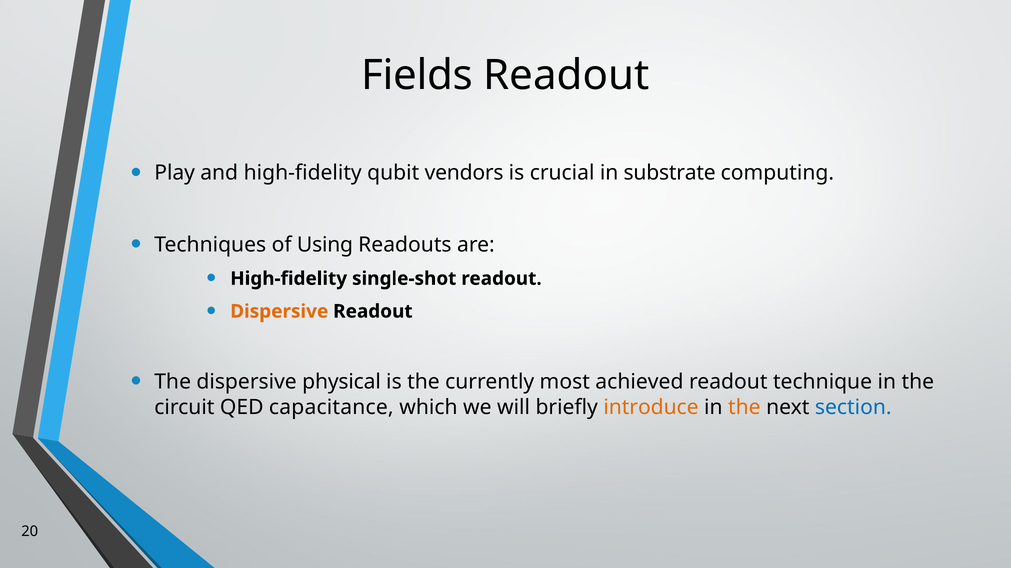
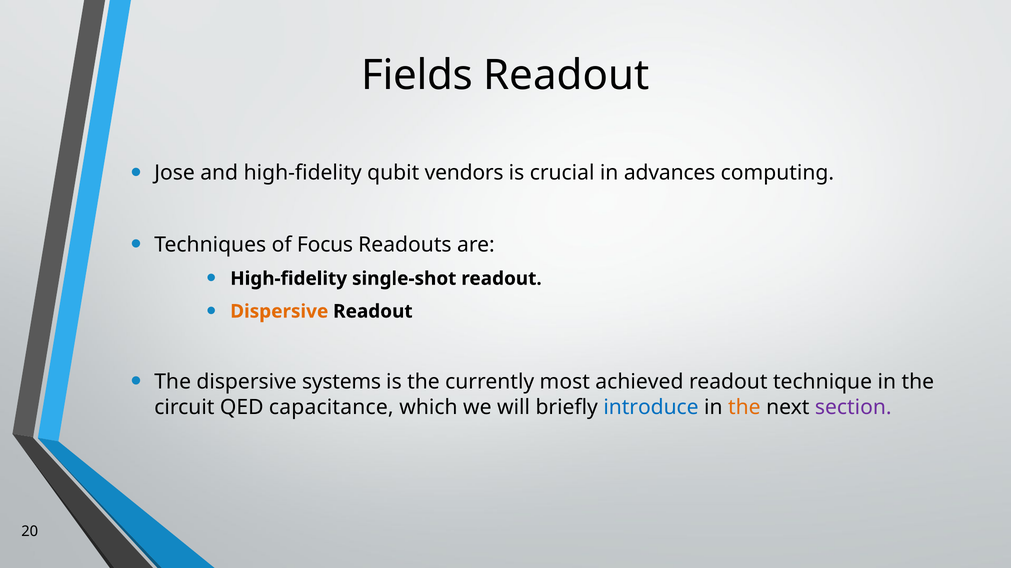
Play: Play -> Jose (175, 173)
substrate: substrate -> advances (670, 173)
Using: Using -> Focus (325, 245)
physical: physical -> systems (342, 382)
introduce colour: orange -> blue (651, 408)
section colour: blue -> purple (853, 408)
